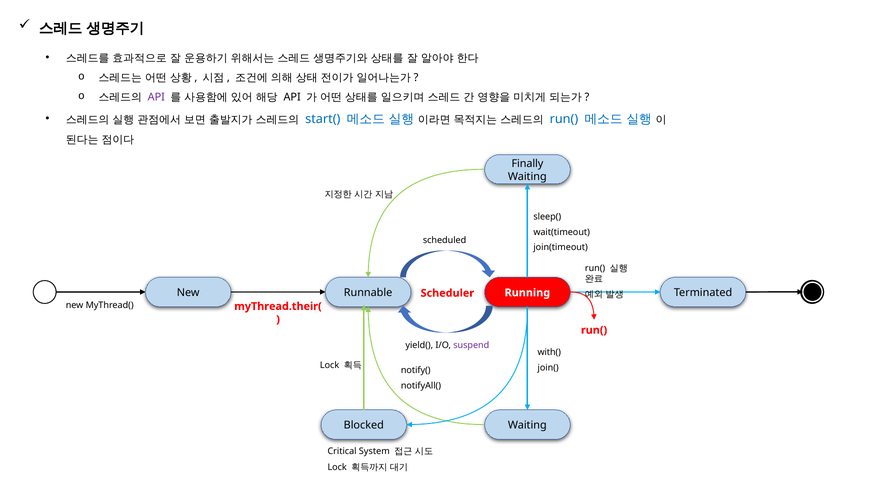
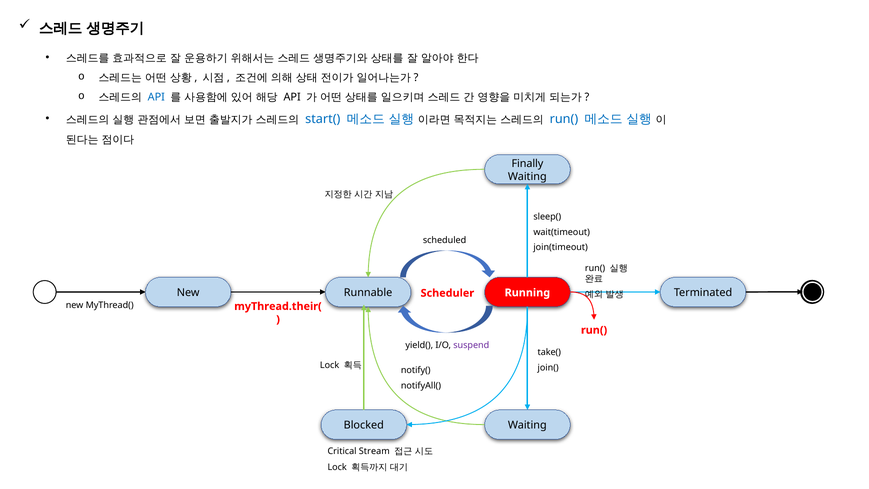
API colour: purple -> blue (156, 97)
with(: with( -> take( (549, 352)
System: System -> Stream (374, 451)
